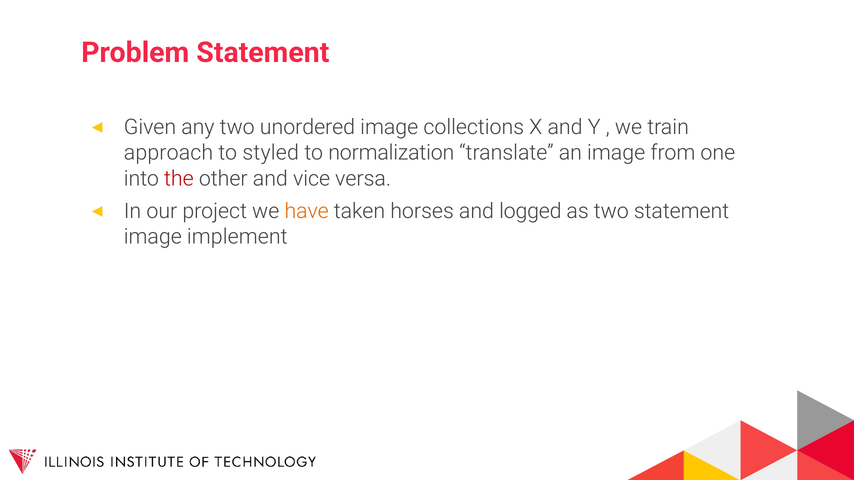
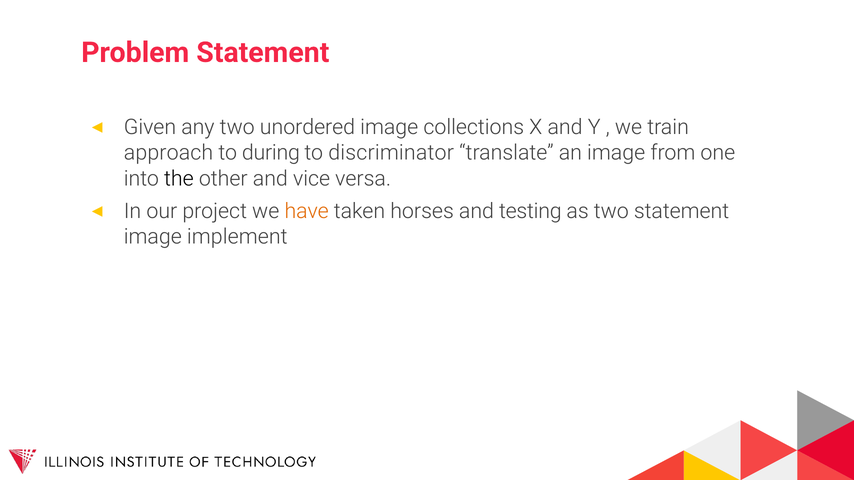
styled: styled -> during (271, 153)
normalization: normalization -> discriminator (391, 153)
the colour: red -> black (179, 179)
logged: logged -> testing (530, 211)
